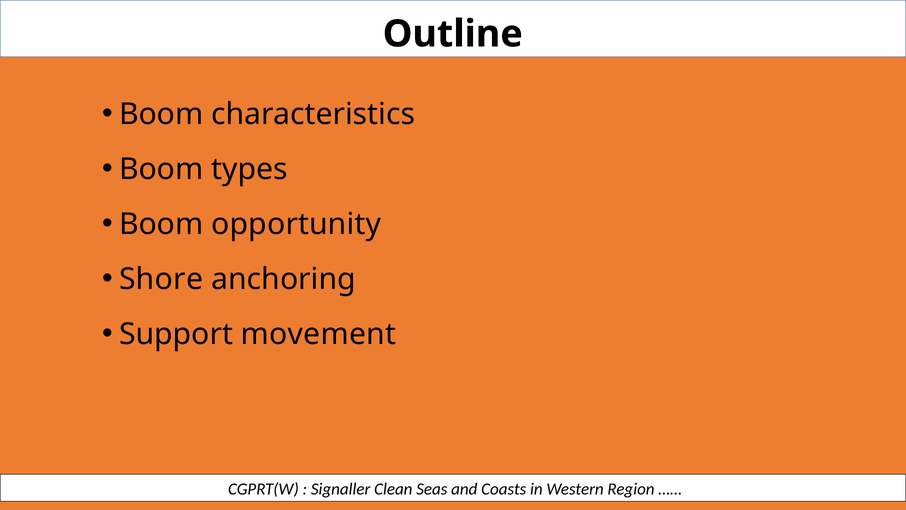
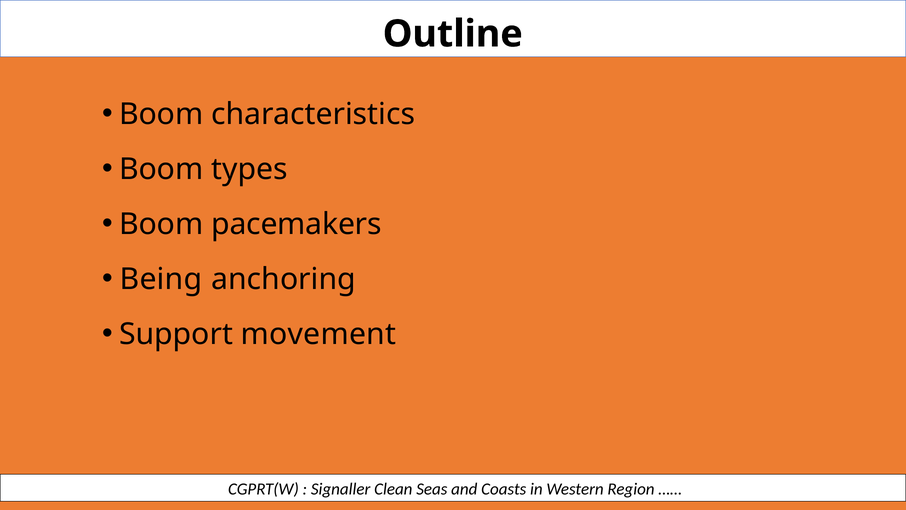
opportunity: opportunity -> pacemakers (296, 224)
Shore: Shore -> Being (161, 279)
